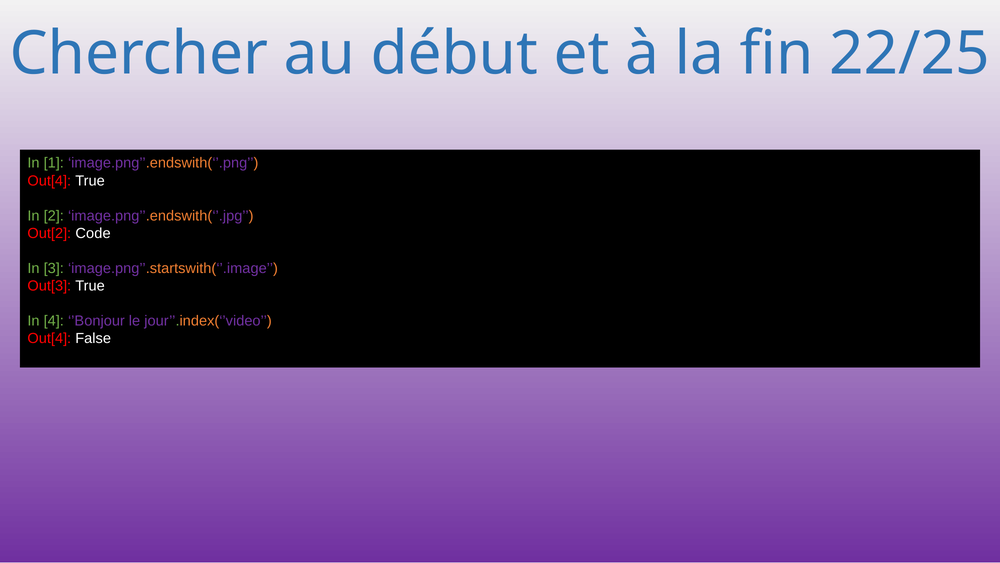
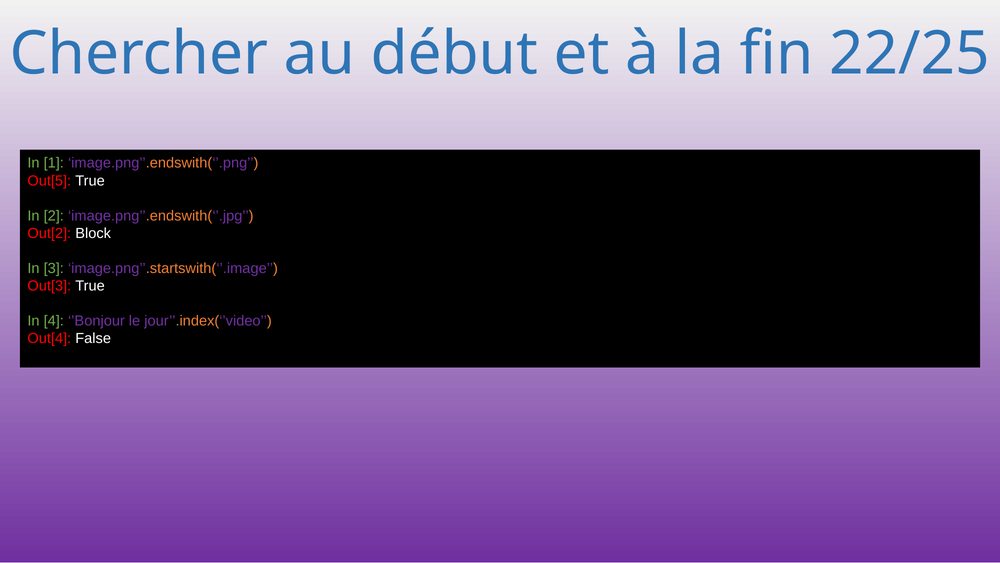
Out[4: Out[4 -> Out[5 (49, 181)
Code: Code -> Block (93, 233)
